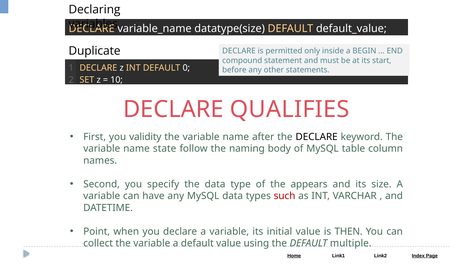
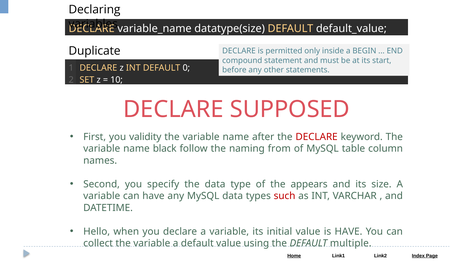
QUALIFIES: QUALIFIES -> SUPPOSED (290, 109)
DECLARE colour: black -> red (317, 137)
state: state -> black (165, 149)
body: body -> from (279, 149)
Point: Point -> Hello (97, 231)
is THEN: THEN -> HAVE (348, 231)
